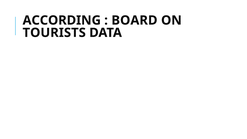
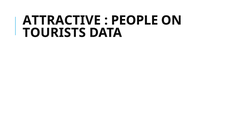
ACCORDING: ACCORDING -> ATTRACTIVE (62, 20)
BOARD: BOARD -> PEOPLE (135, 20)
